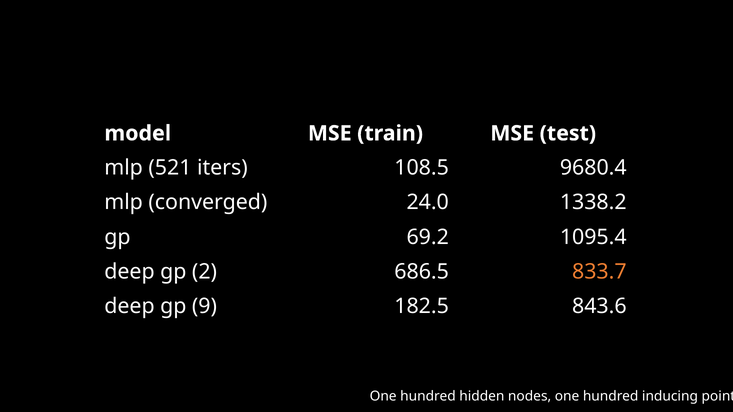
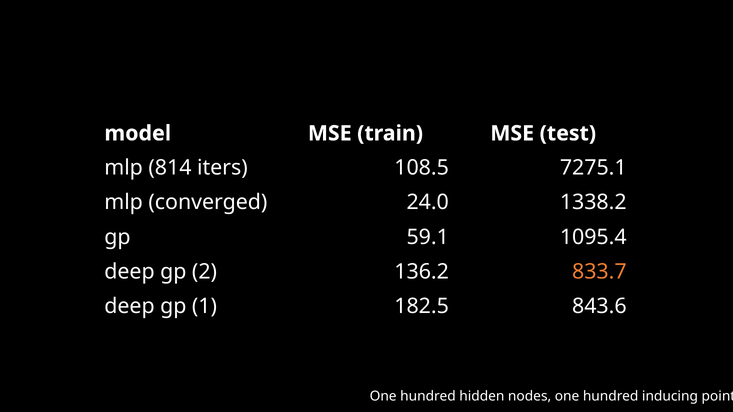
521: 521 -> 814 (170, 168)
9680.4: 9680.4 -> 7275.1 (593, 168)
69.2: 69.2 -> 59.1 (428, 237)
686.5: 686.5 -> 136.2 (422, 272)
9: 9 -> 1 (204, 306)
